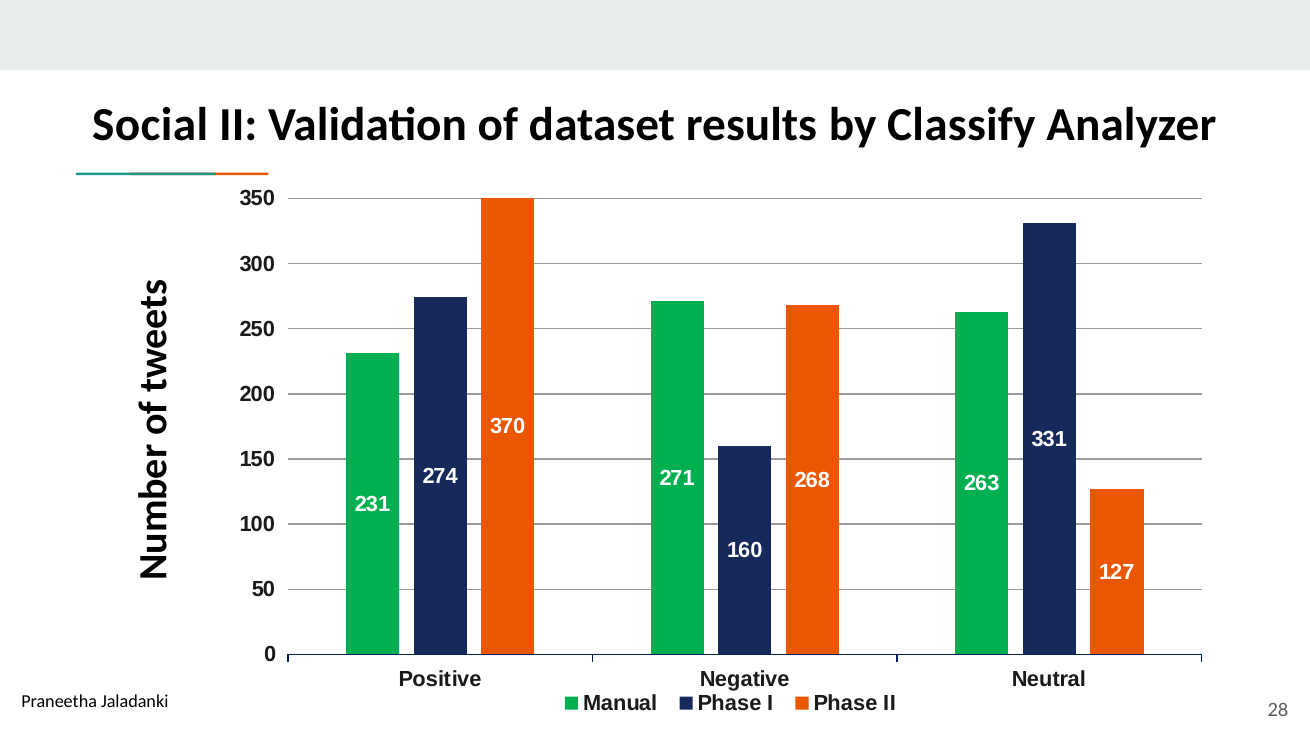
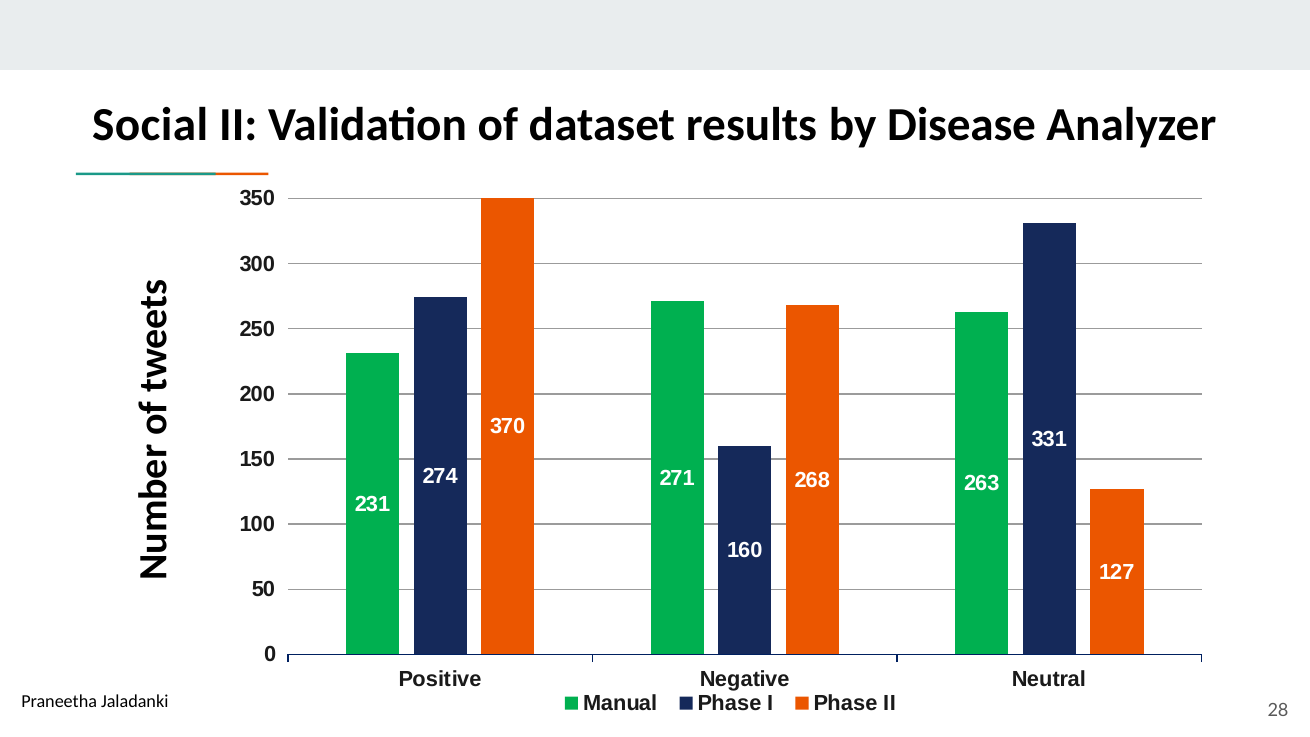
Classify: Classify -> Disease (962, 124)
